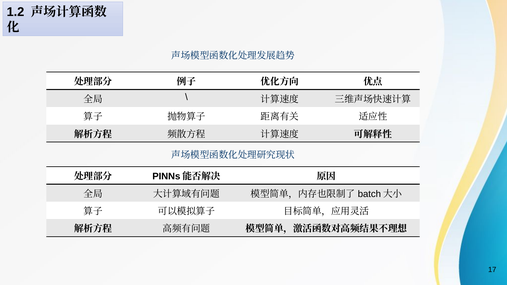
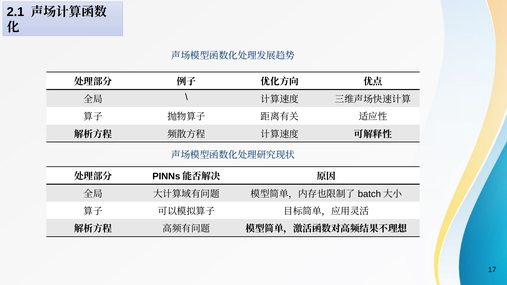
1.2: 1.2 -> 2.1 (15, 12)
